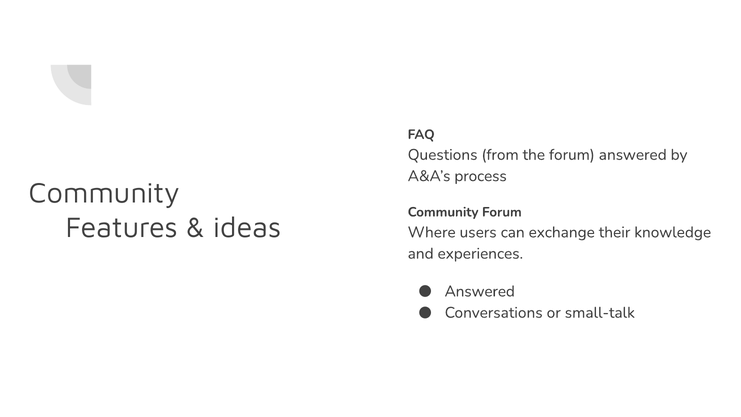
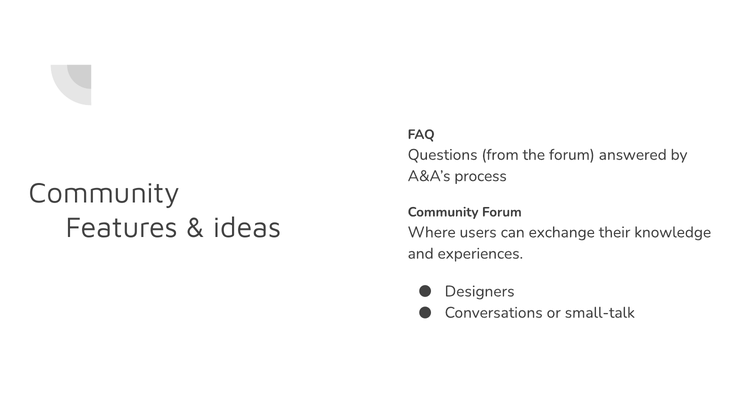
Answered: Answered -> Designers (480, 291)
